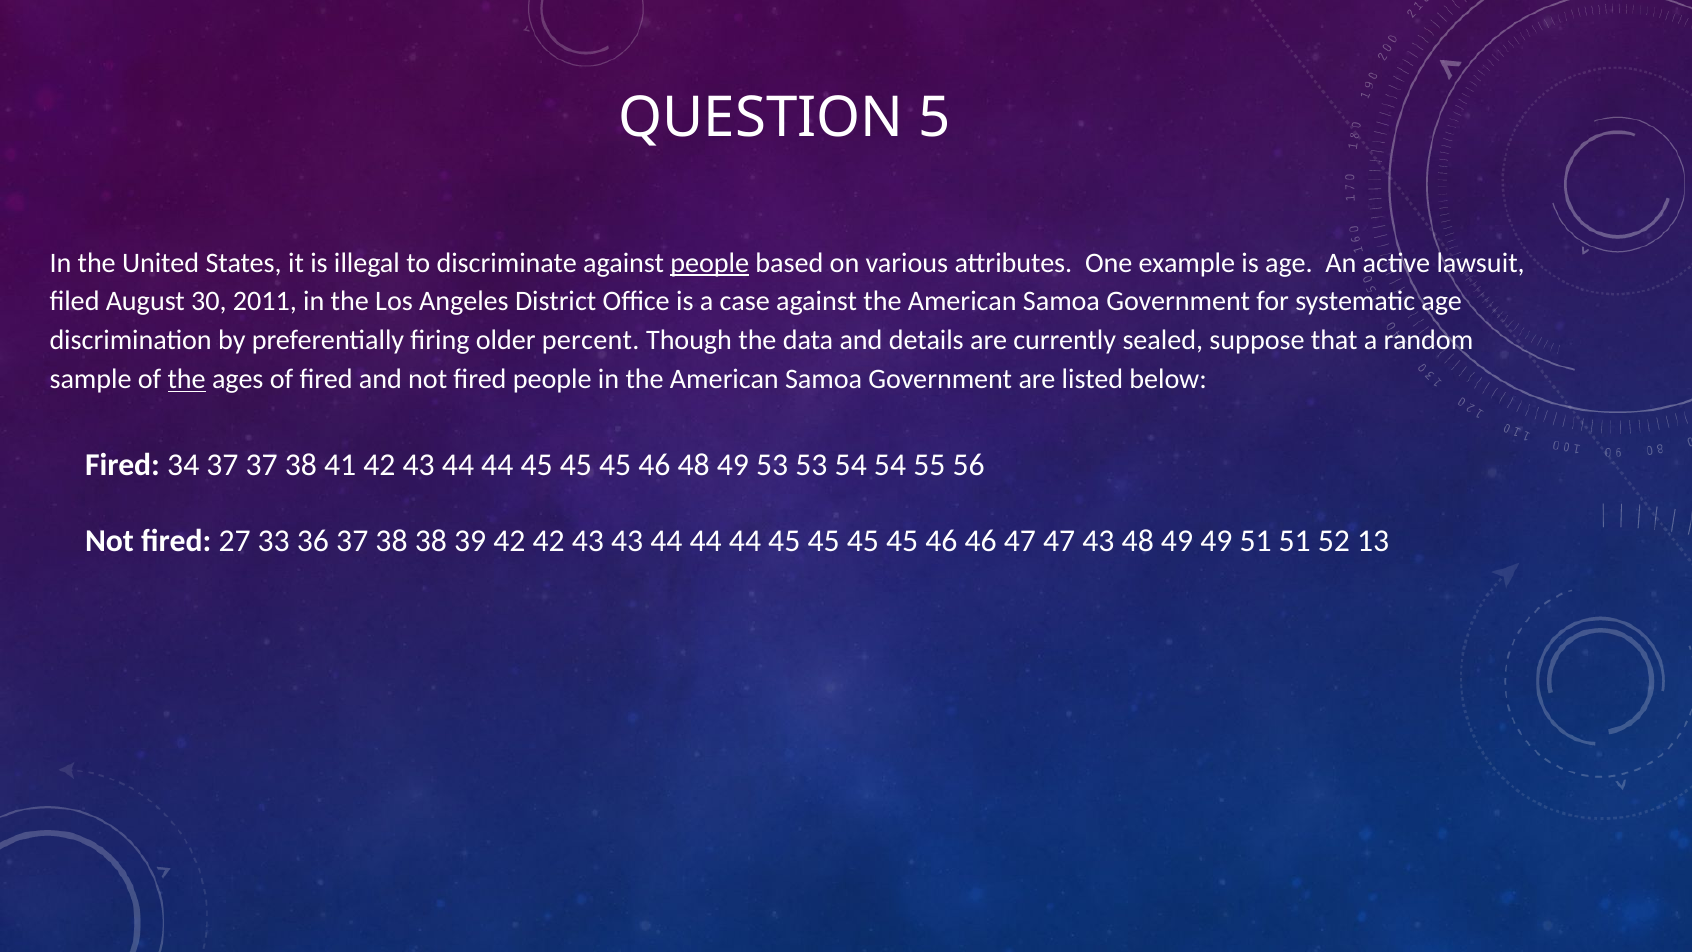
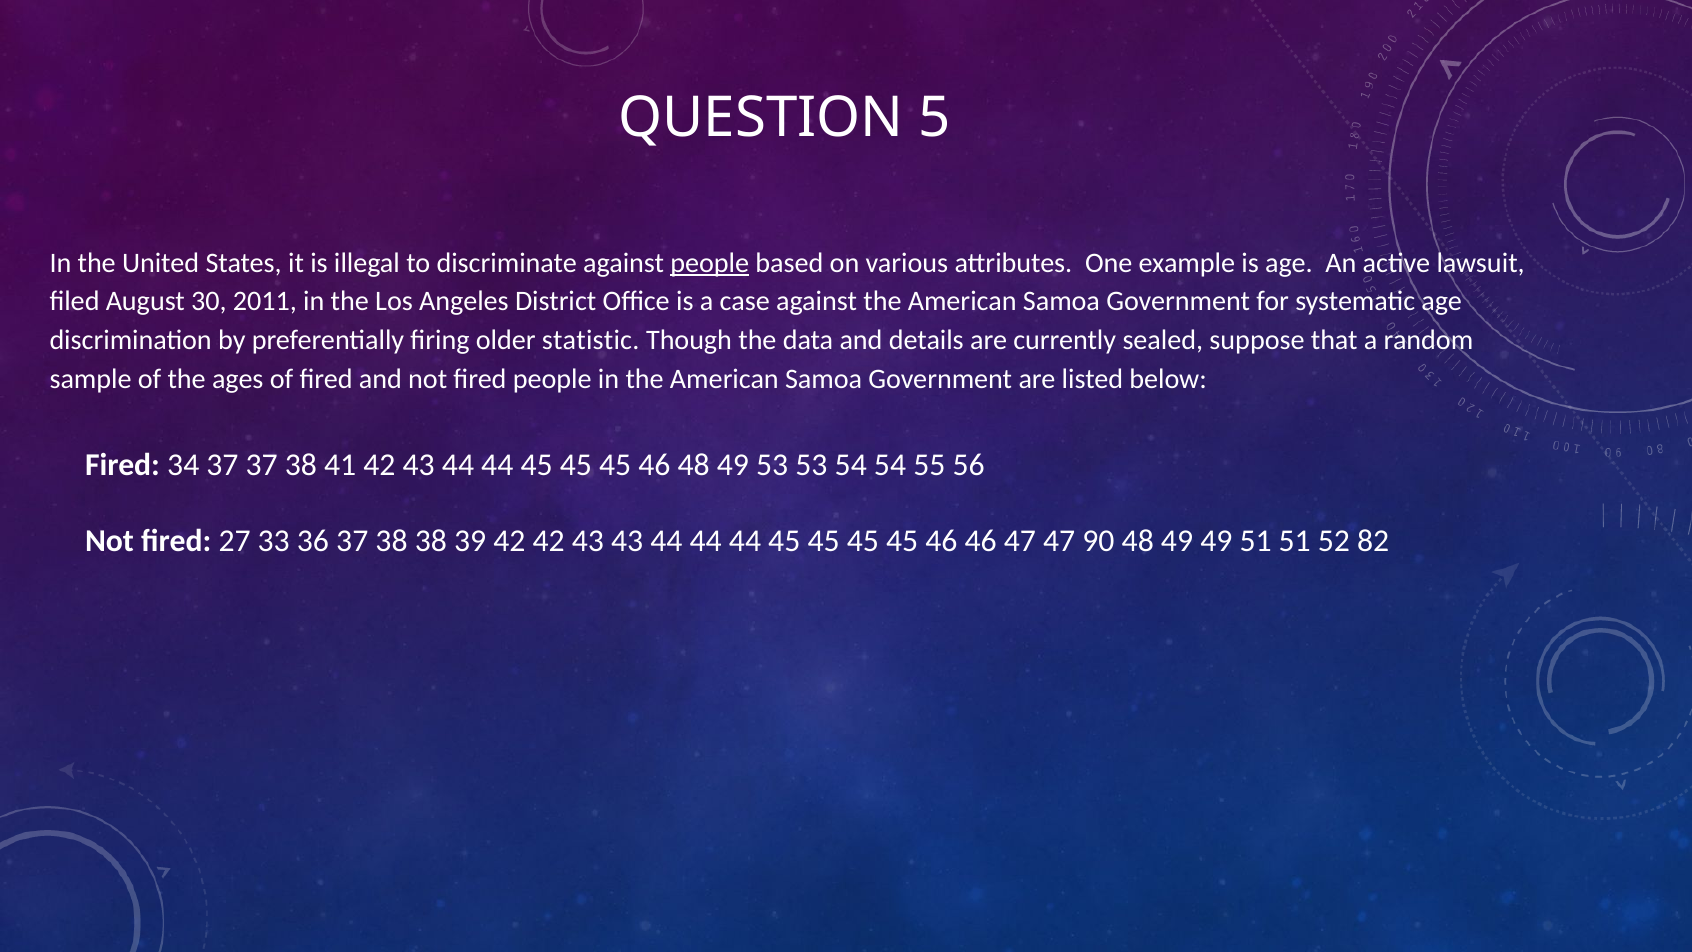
percent: percent -> statistic (591, 340)
the underline: present -> none (187, 379)
47 43: 43 -> 90 (1098, 541)
13: 13 -> 82 (1373, 541)
